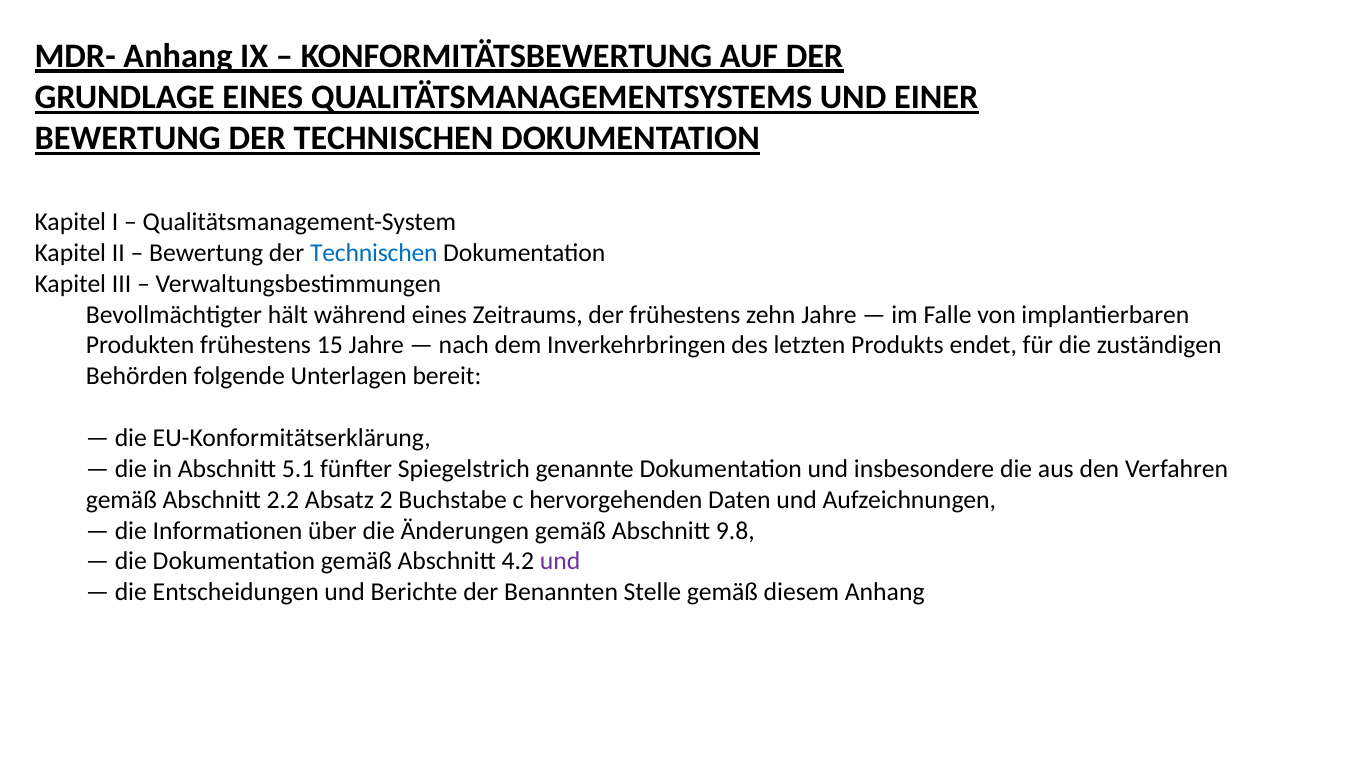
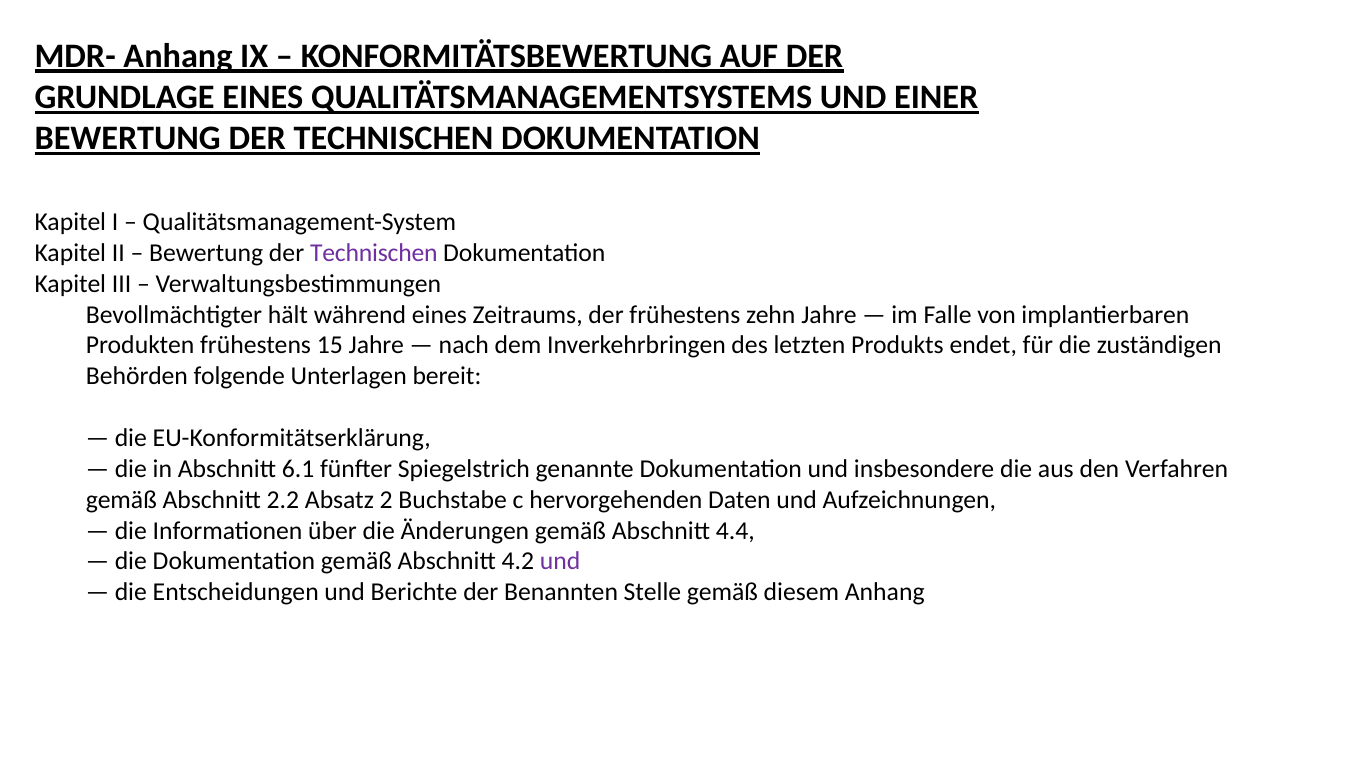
Technischen colour: blue -> purple (374, 253)
5.1: 5.1 -> 6.1 (298, 469)
9.8: 9.8 -> 4.4 (735, 530)
